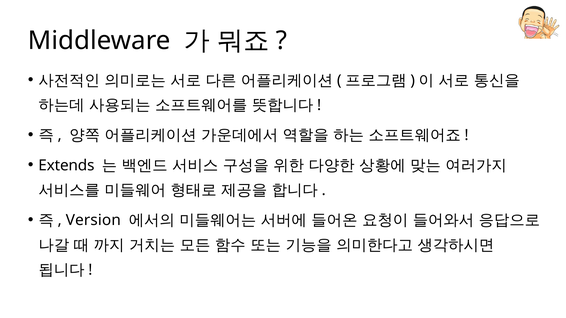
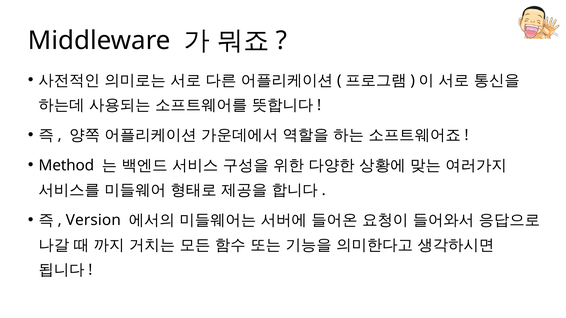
Extends: Extends -> Method (66, 166)
